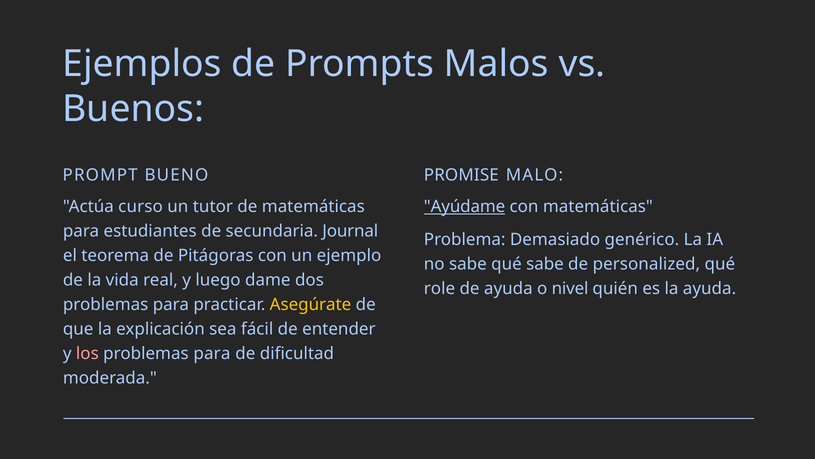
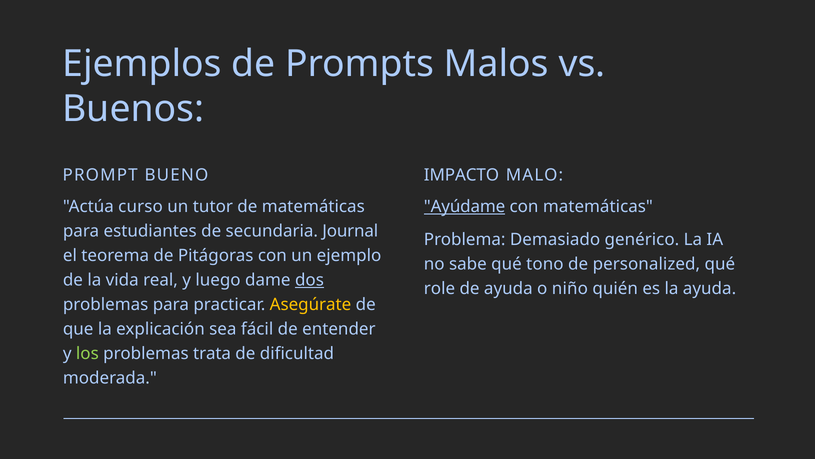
PROMISE: PROMISE -> IMPACTO (461, 175)
qué sabe: sabe -> tono (545, 264)
dos underline: none -> present (309, 280)
nivel: nivel -> niño (570, 288)
los colour: pink -> light green (87, 353)
para: para -> trata (212, 353)
